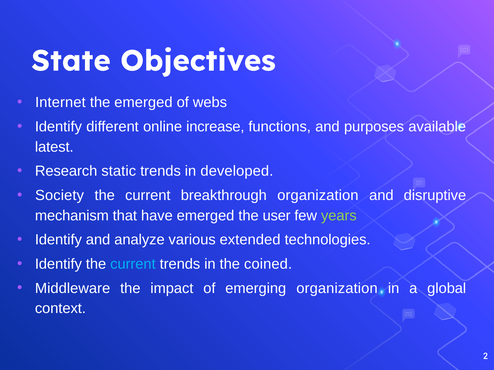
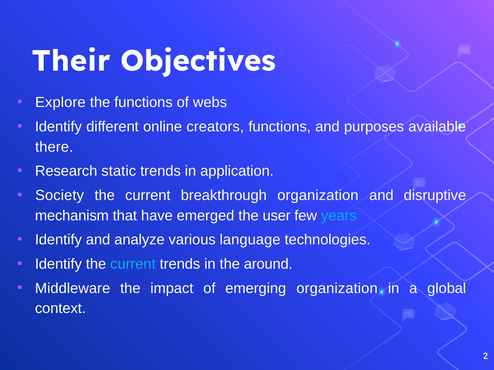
State: State -> Their (71, 61)
Internet: Internet -> Explore (60, 103)
the emerged: emerged -> functions (143, 103)
increase: increase -> creators (215, 127)
latest: latest -> there (54, 147)
developed: developed -> application (237, 171)
years colour: light green -> light blue (339, 216)
extended: extended -> language (250, 240)
coined: coined -> around (268, 264)
